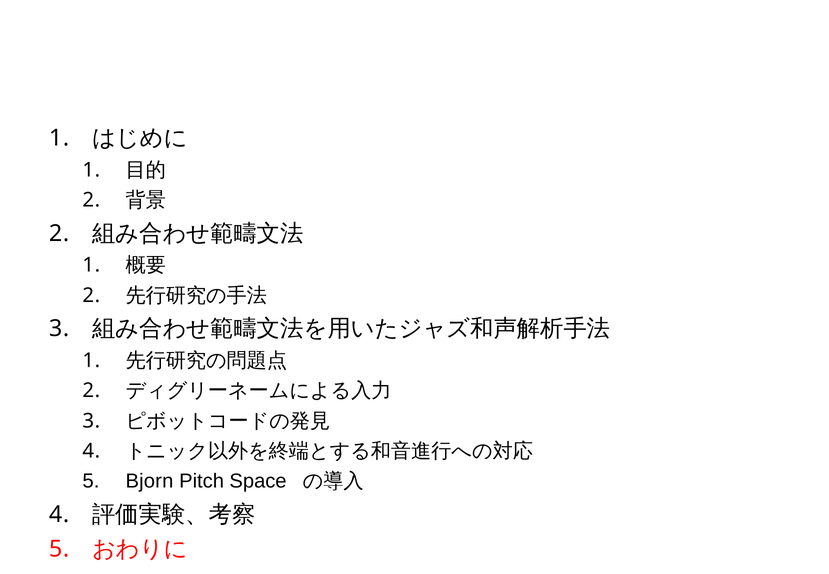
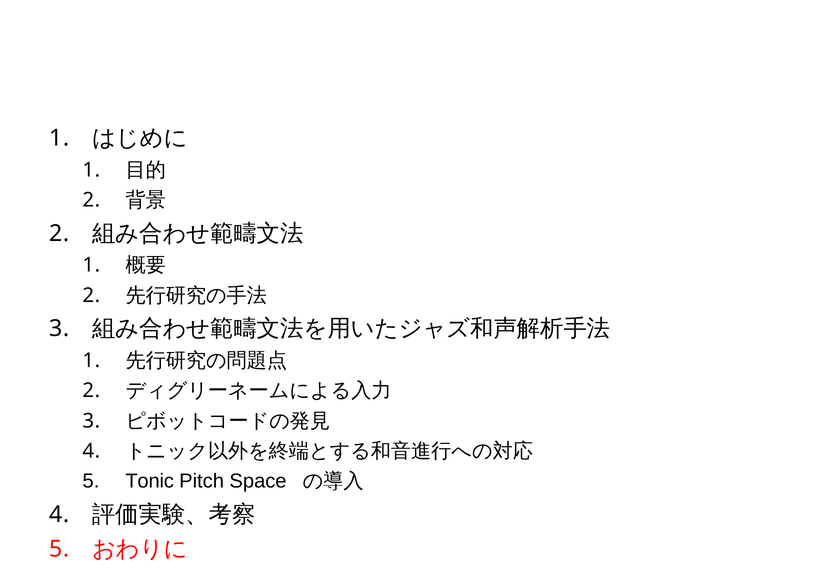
Bjorn: Bjorn -> Tonic (150, 481)
